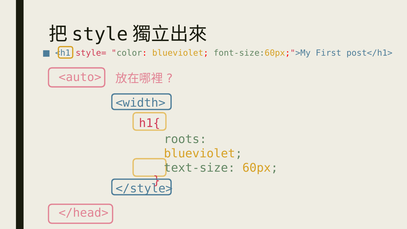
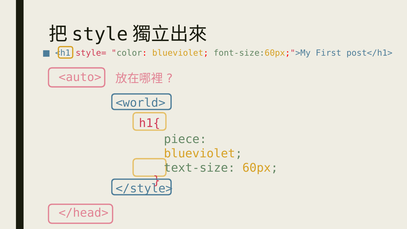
<width>: <width> -> <world> (141, 103)
roots: roots -> piece (185, 139)
